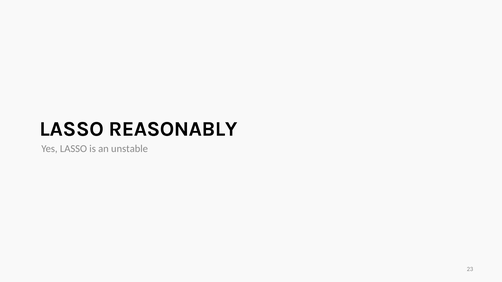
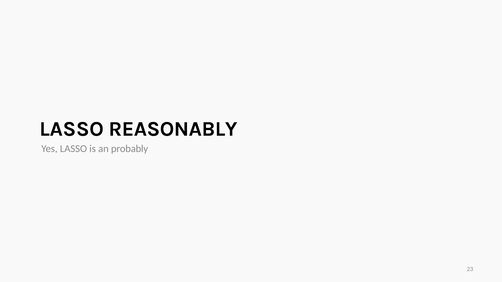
unstable: unstable -> probably (130, 149)
